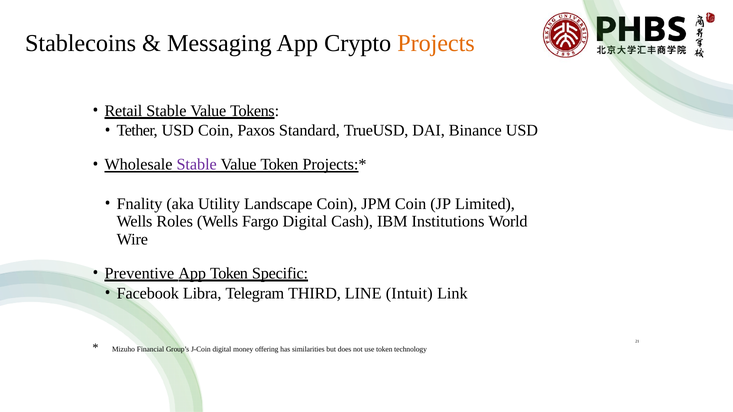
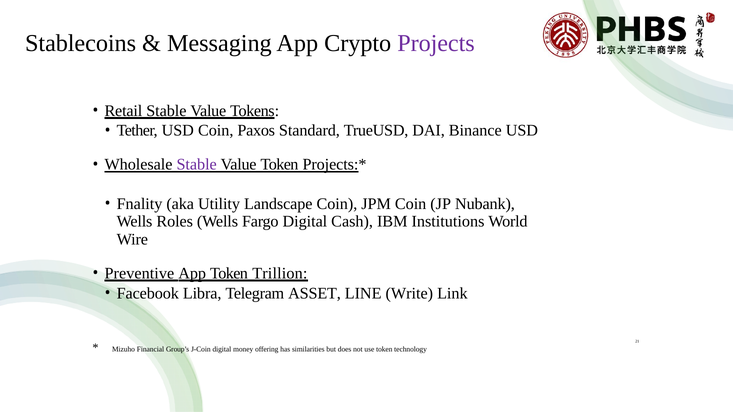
Projects colour: orange -> purple (436, 43)
Limited: Limited -> Nubank (485, 204)
Specific: Specific -> Trillion (280, 274)
THIRD: THIRD -> ASSET (315, 293)
Intuit: Intuit -> Write (409, 293)
